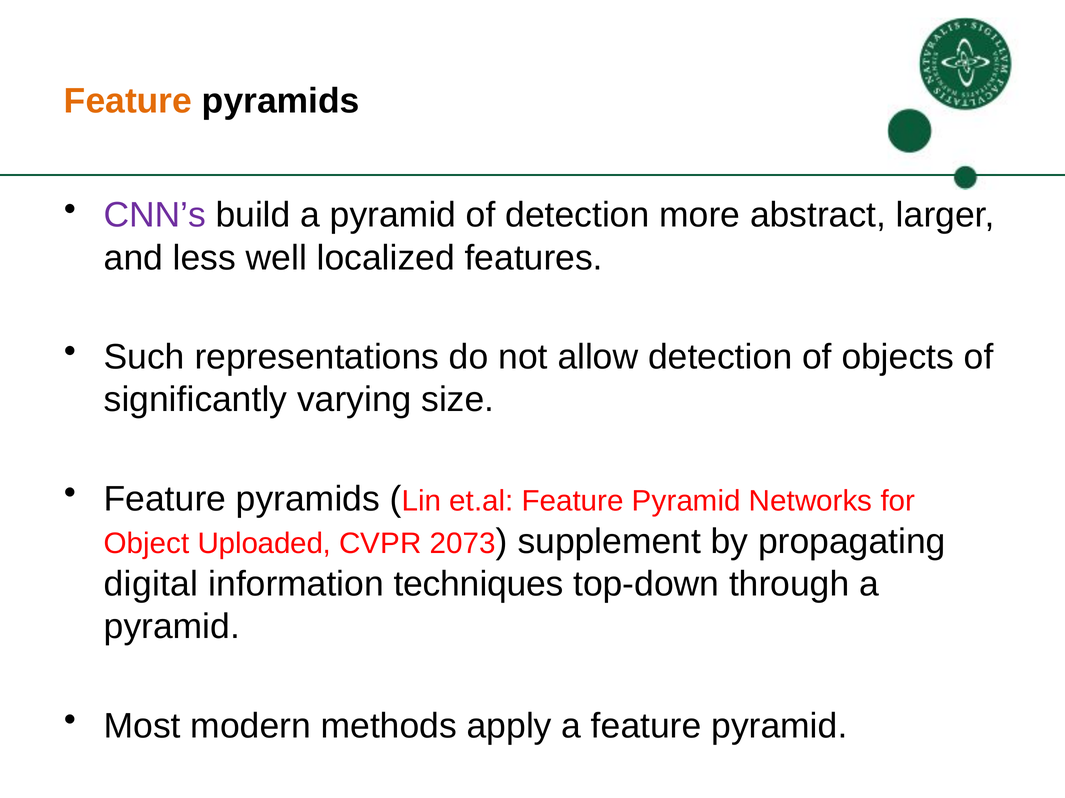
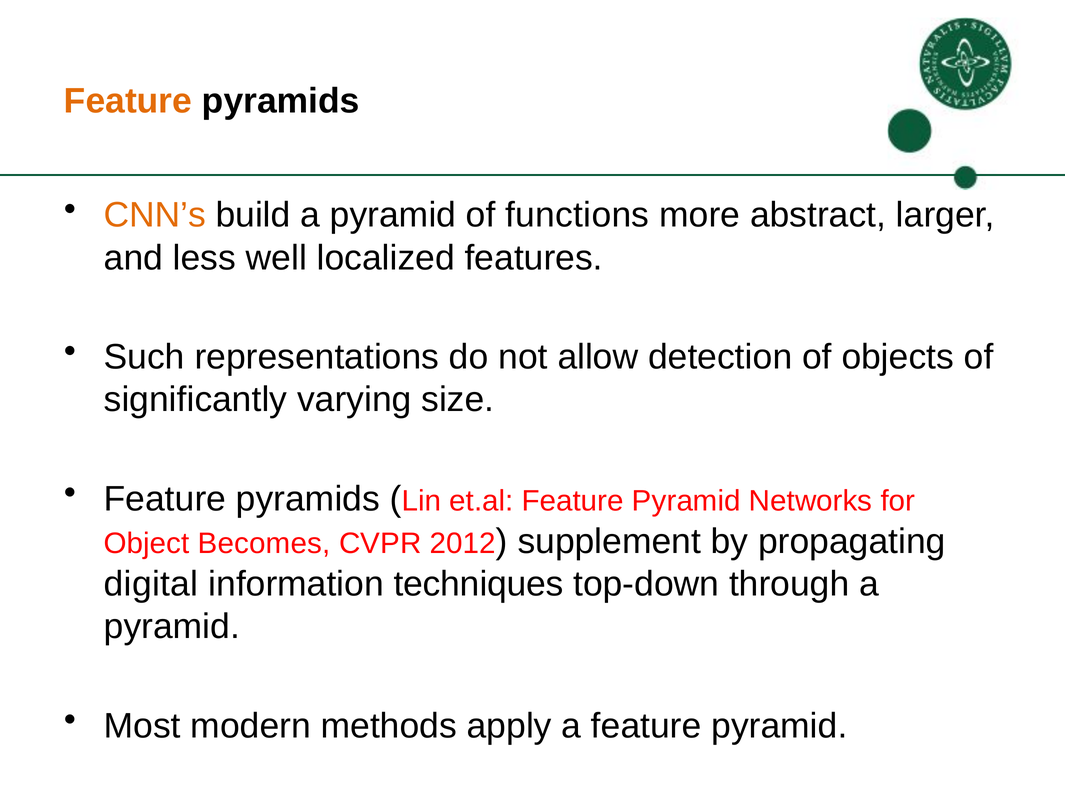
CNN’s colour: purple -> orange (155, 215)
of detection: detection -> functions (577, 215)
Uploaded: Uploaded -> Becomes (264, 544)
2073: 2073 -> 2012 (463, 544)
